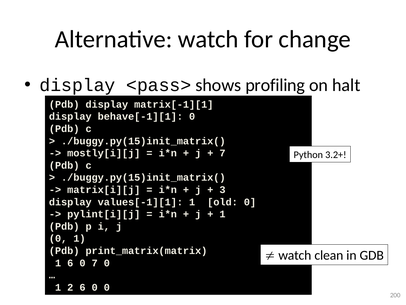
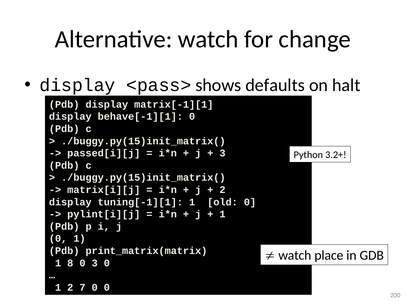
profiling: profiling -> defaults (275, 85)
mostly[i][j: mostly[i][j -> passed[i][j (104, 153)
7: 7 -> 3 (223, 153)
3: 3 -> 2 (223, 190)
values[-1][1: values[-1][1 -> tuning[-1][1 (140, 202)
clean: clean -> place (329, 255)
1 6: 6 -> 8 (70, 263)
0 7: 7 -> 3 (95, 263)
2 6: 6 -> 7 (82, 287)
